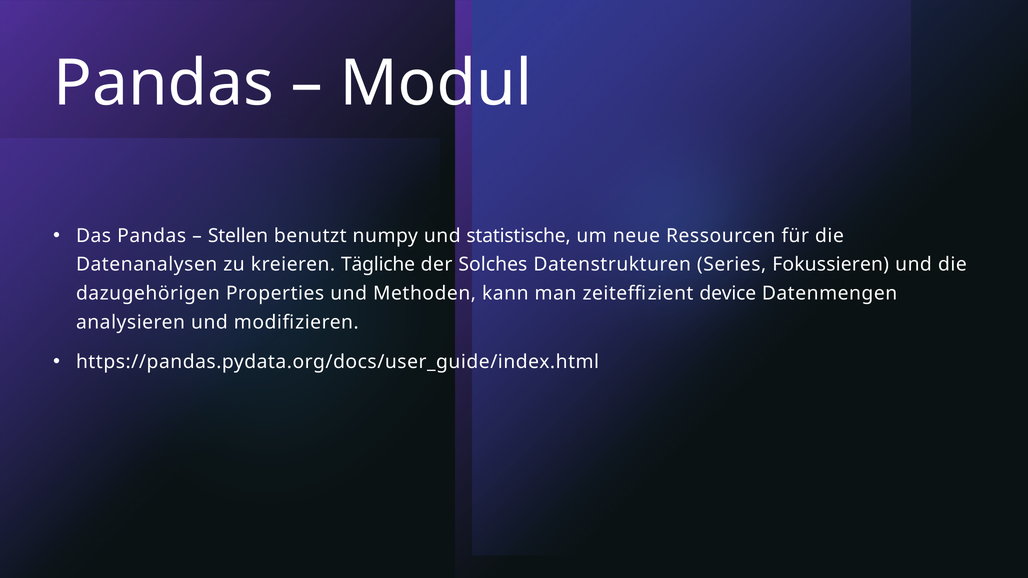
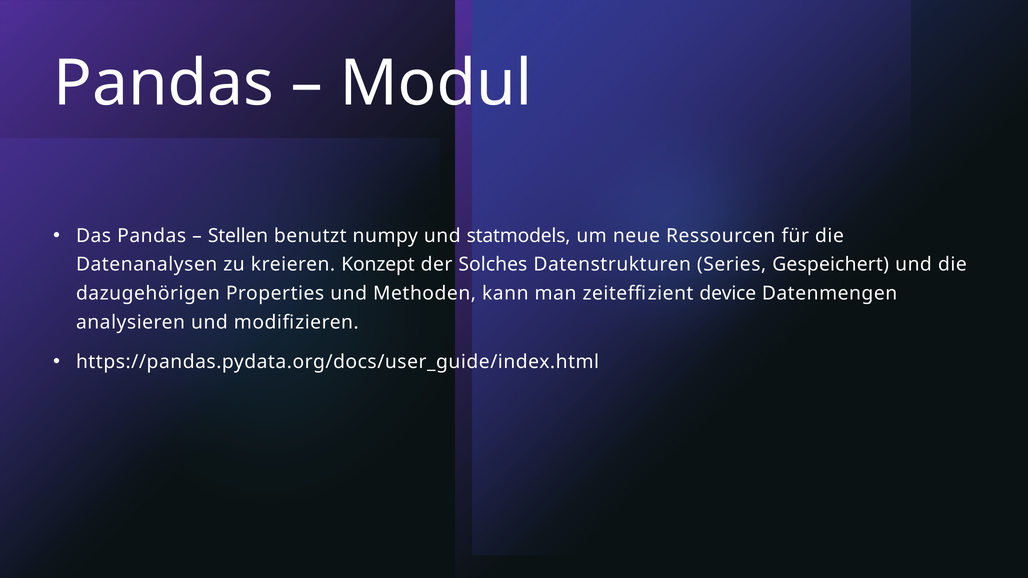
statistische: statistische -> statmodels (519, 236)
Tägliche: Tägliche -> Konzept (378, 265)
Fokussieren: Fokussieren -> Gespeichert (831, 265)
